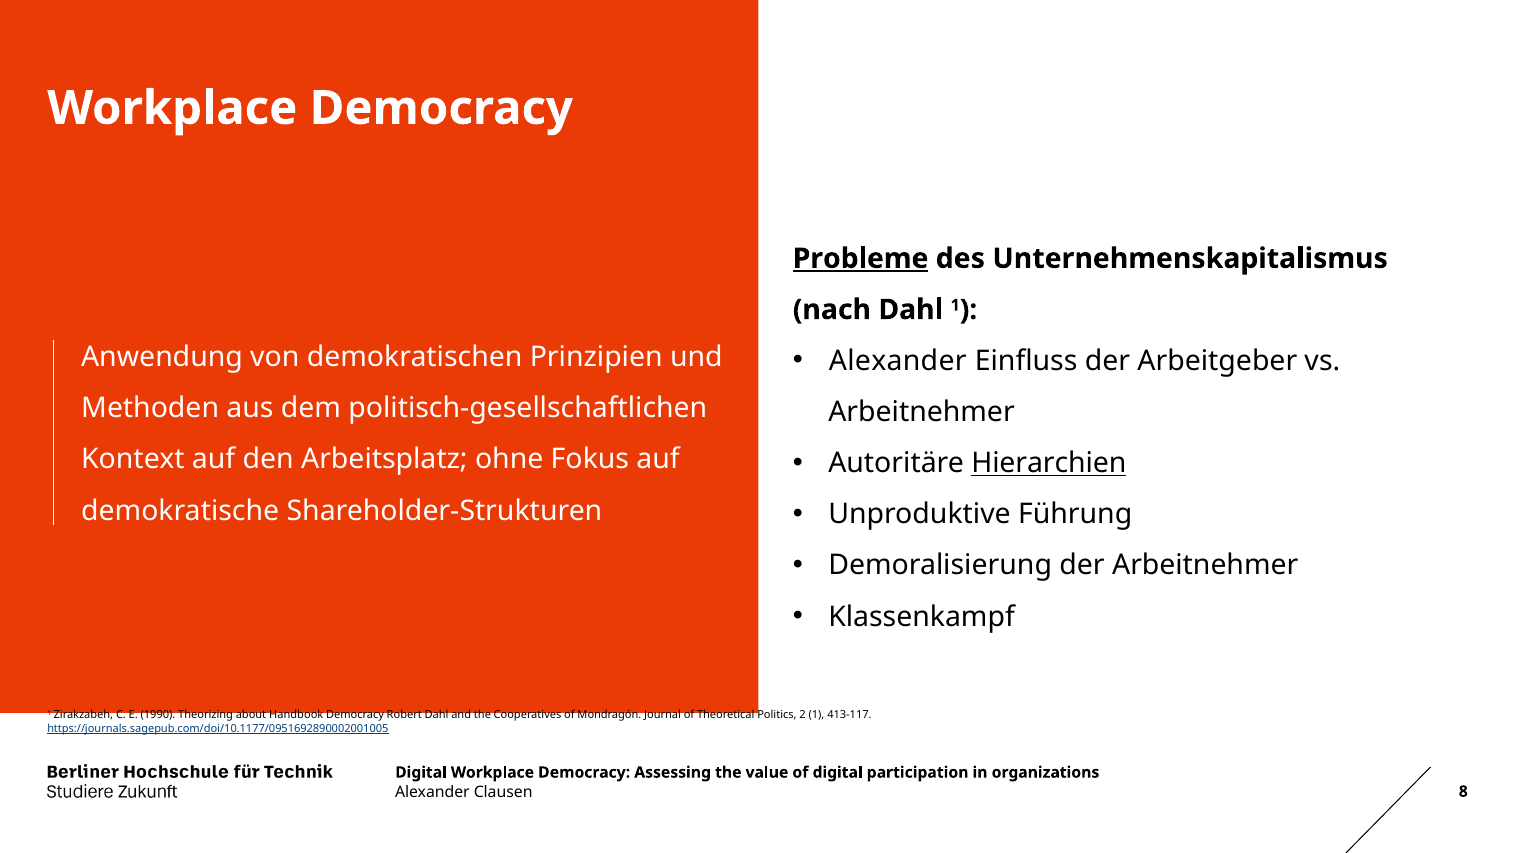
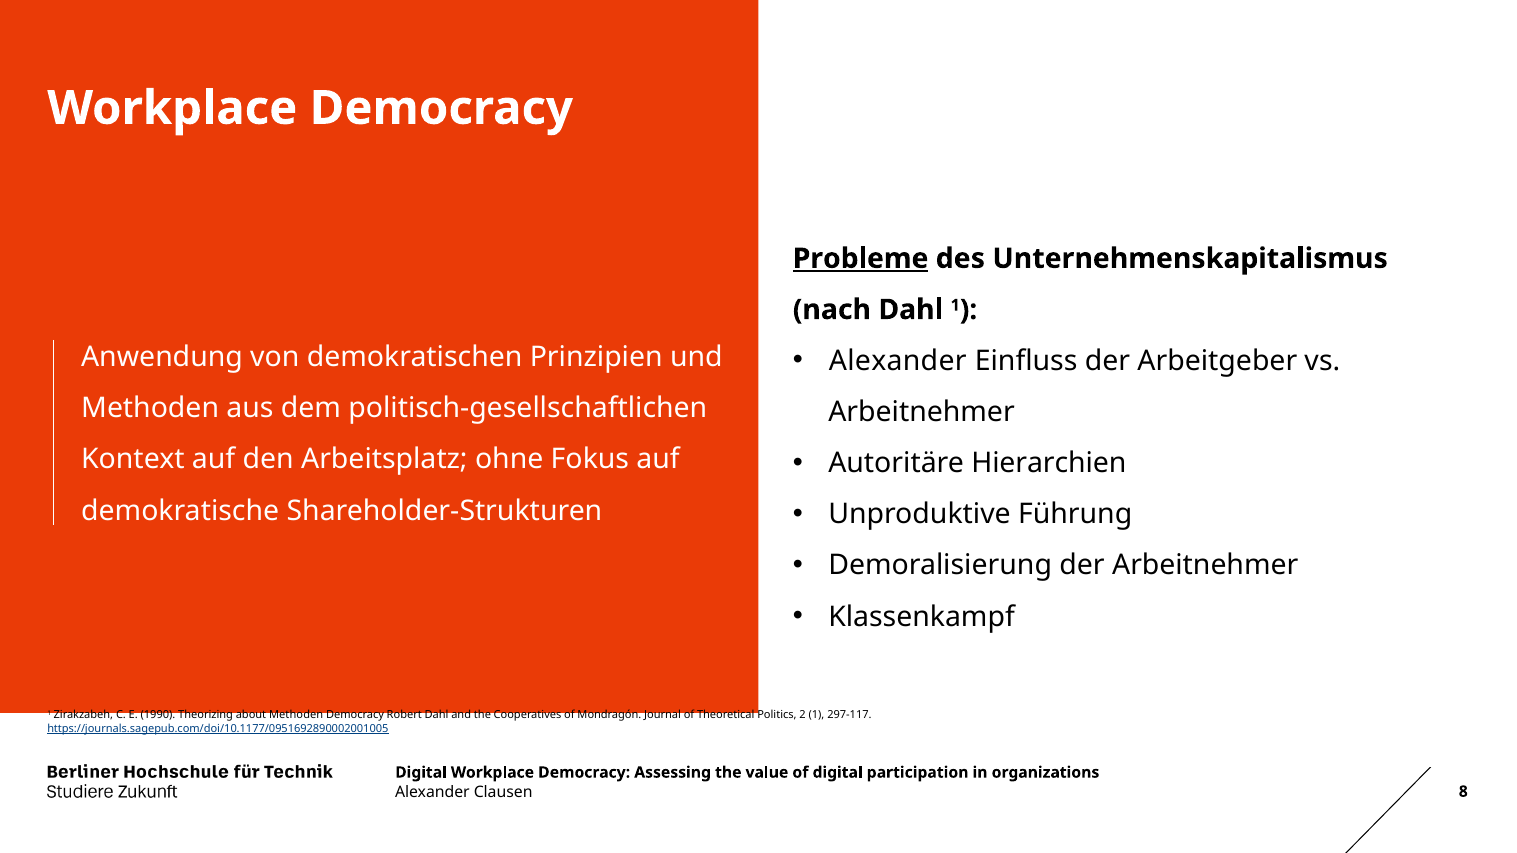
Hierarchien underline: present -> none (1049, 463)
about Handbook: Handbook -> Methoden (296, 715)
413-117: 413-117 -> 297-117 (849, 715)
